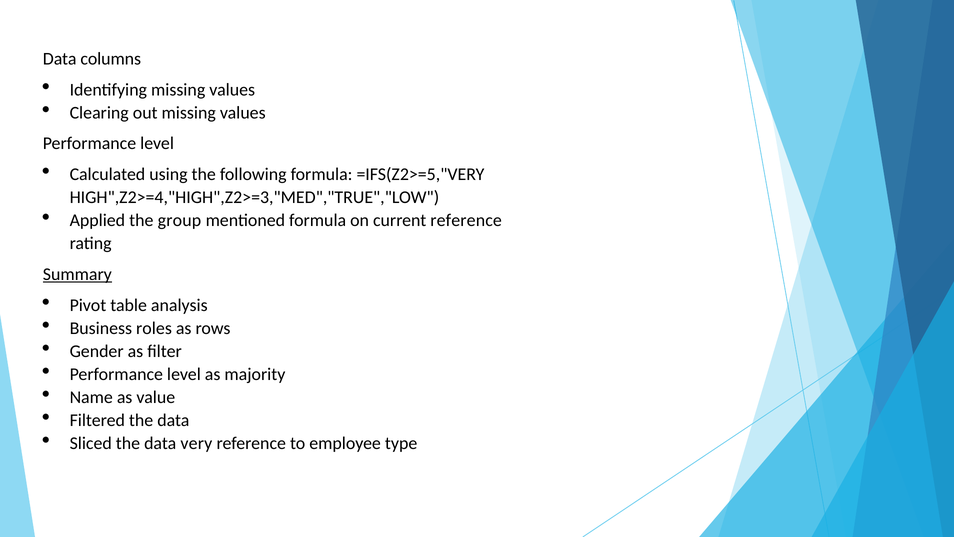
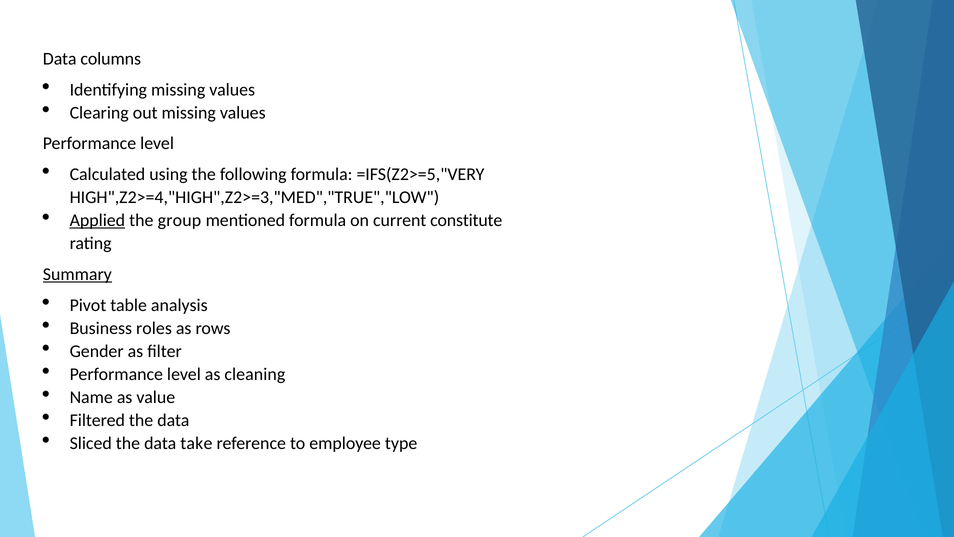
Applied underline: none -> present (97, 220)
current reference: reference -> constitute (466, 220)
majority: majority -> cleaning (255, 374)
very: very -> take (196, 443)
